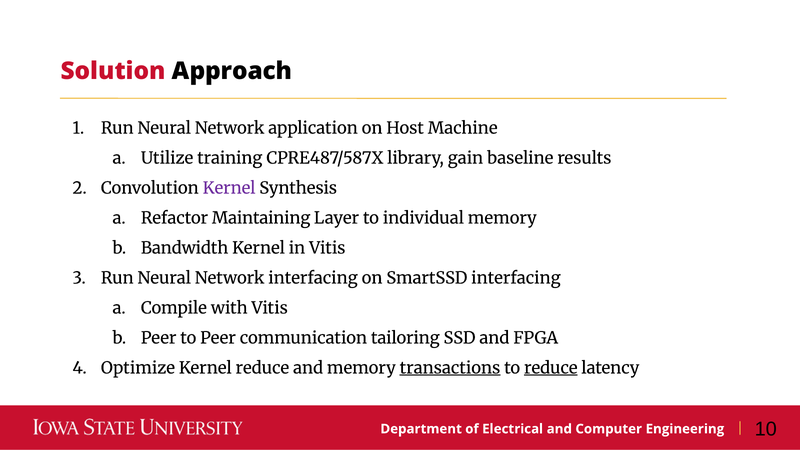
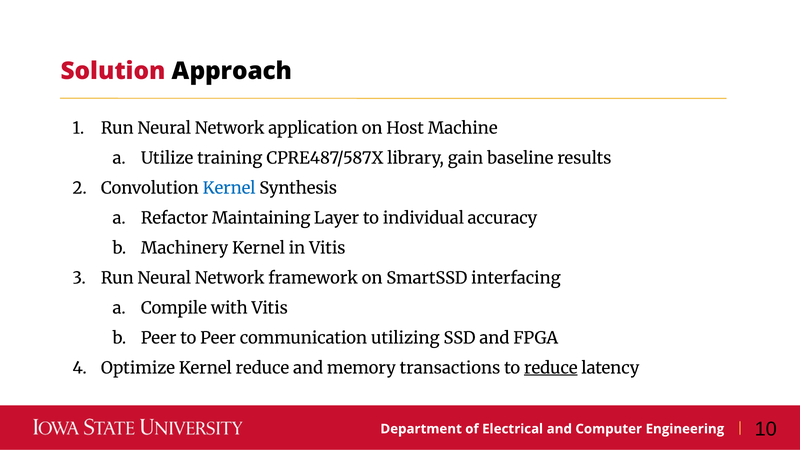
Kernel colour: purple -> blue (229, 188)
individual memory: memory -> accuracy (502, 218)
Bandwidth: Bandwidth -> Machinery (185, 248)
Network interfacing: interfacing -> framework (313, 278)
tailoring: tailoring -> utilizing (405, 338)
transactions underline: present -> none (450, 368)
